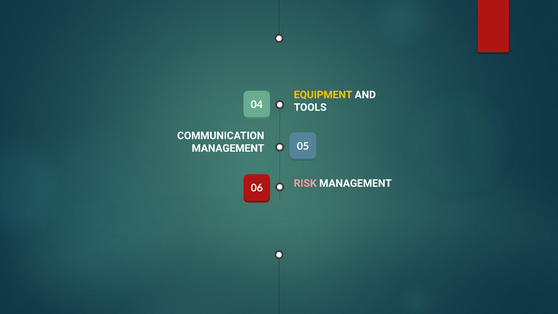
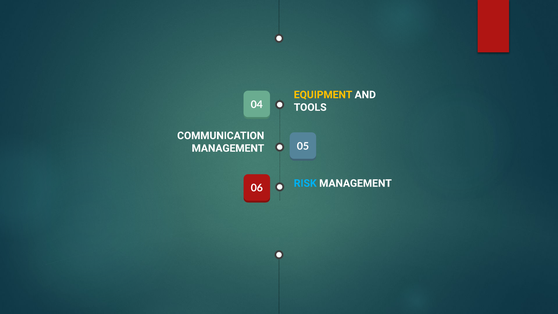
RISK colour: pink -> light blue (305, 183)
